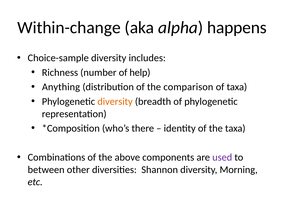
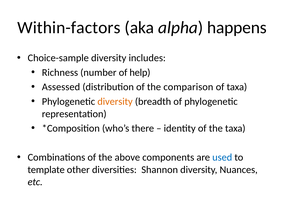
Within-change: Within-change -> Within-factors (69, 27)
Anything: Anything -> Assessed (61, 87)
used colour: purple -> blue (222, 157)
between: between -> template (46, 170)
Morning: Morning -> Nuances (239, 170)
